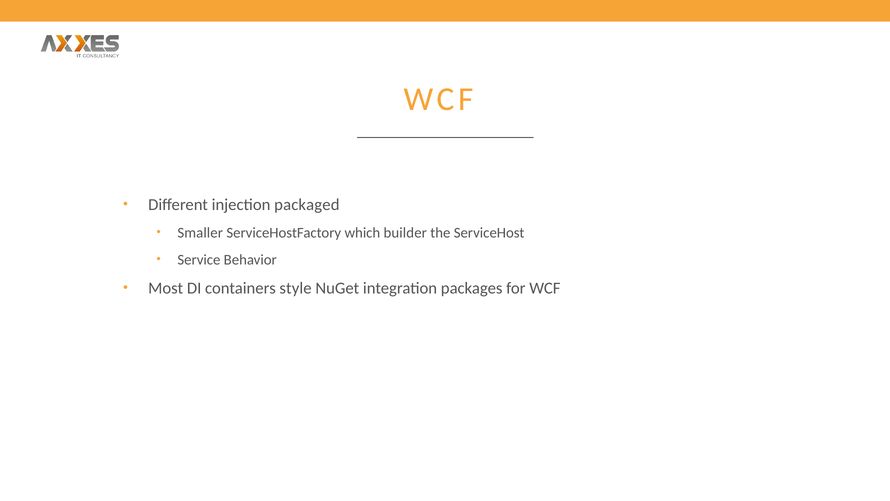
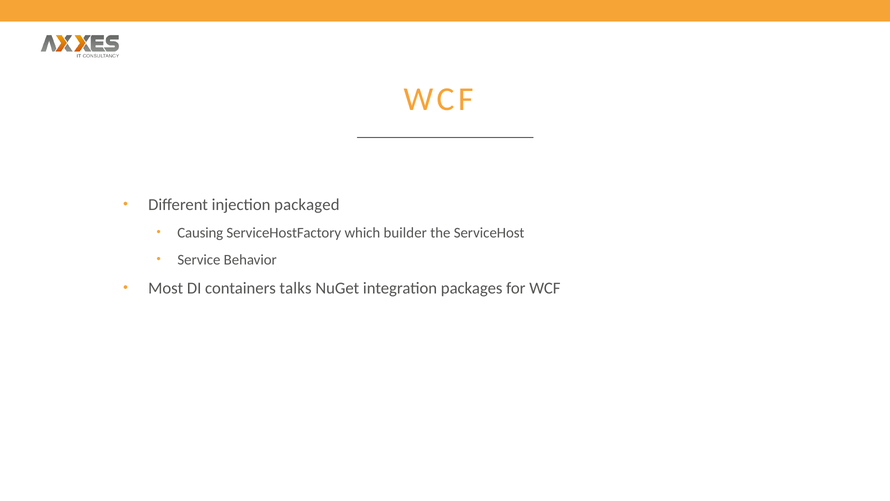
Smaller: Smaller -> Causing (200, 233)
style: style -> talks (296, 288)
